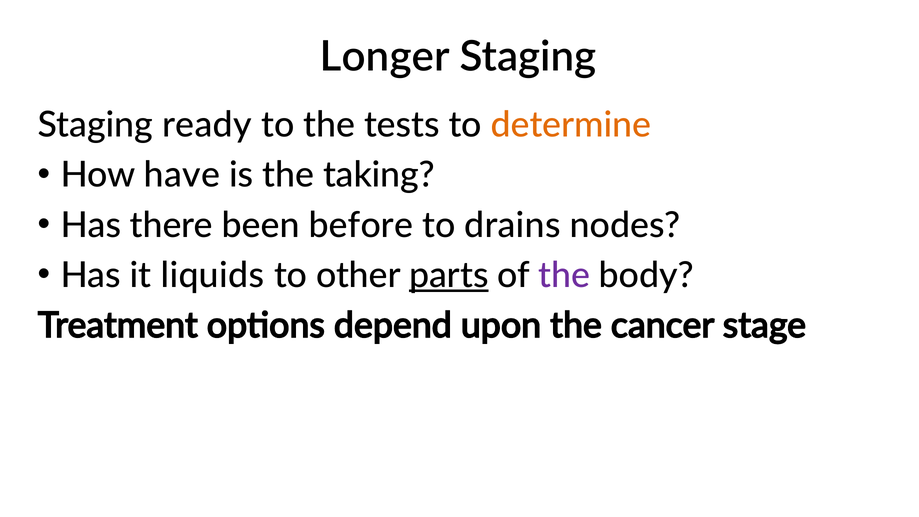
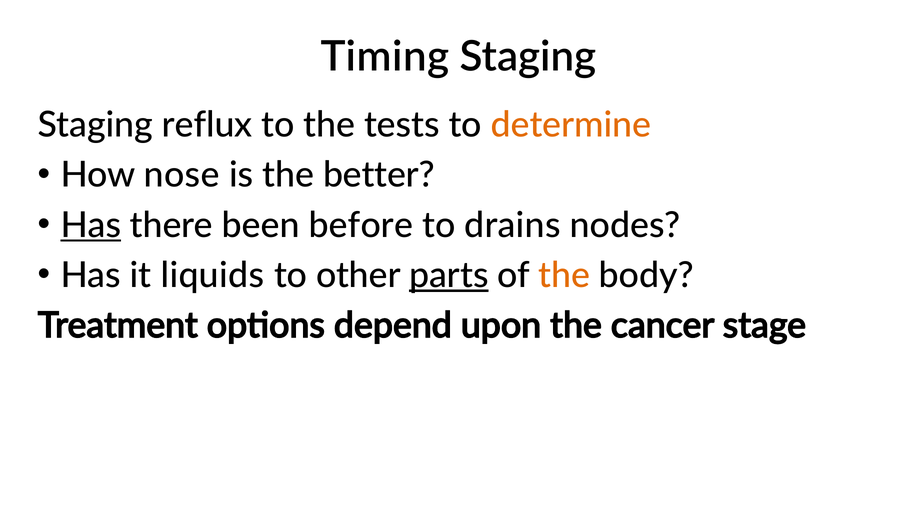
Longer: Longer -> Timing (385, 57)
ready: ready -> reflux (207, 125)
have: have -> nose (182, 175)
taking: taking -> better (379, 175)
Has underline: none -> present (91, 225)
the colour: purple -> orange (564, 275)
